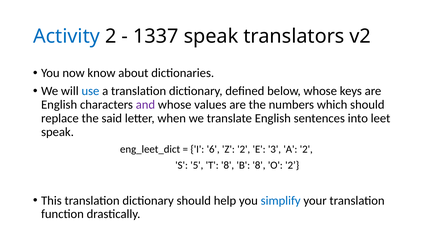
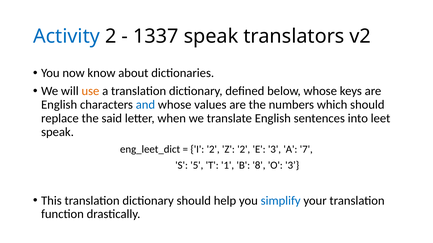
use colour: blue -> orange (90, 91)
and colour: purple -> blue (145, 105)
I 6: 6 -> 2 (213, 149)
A 2: 2 -> 7 (306, 149)
T 8: 8 -> 1 (228, 166)
O 2: 2 -> 3 (292, 166)
